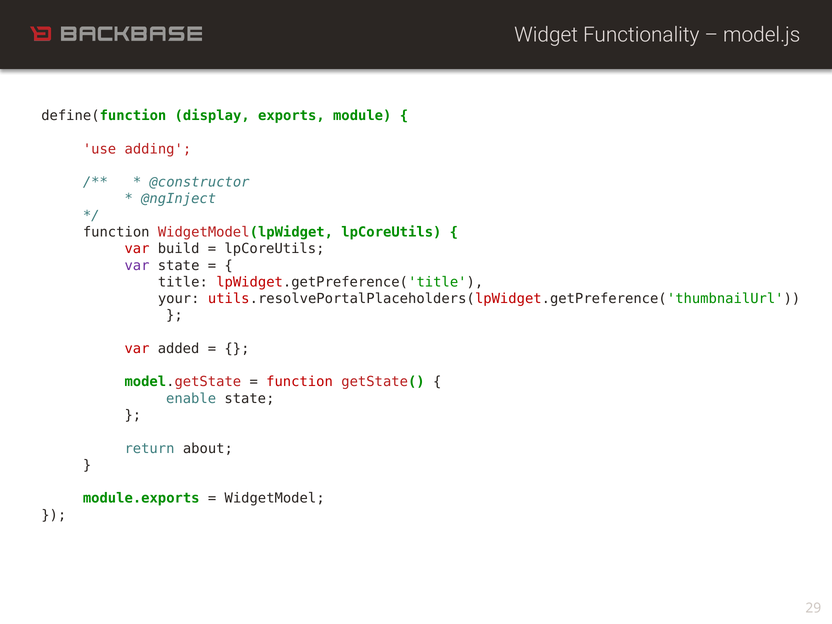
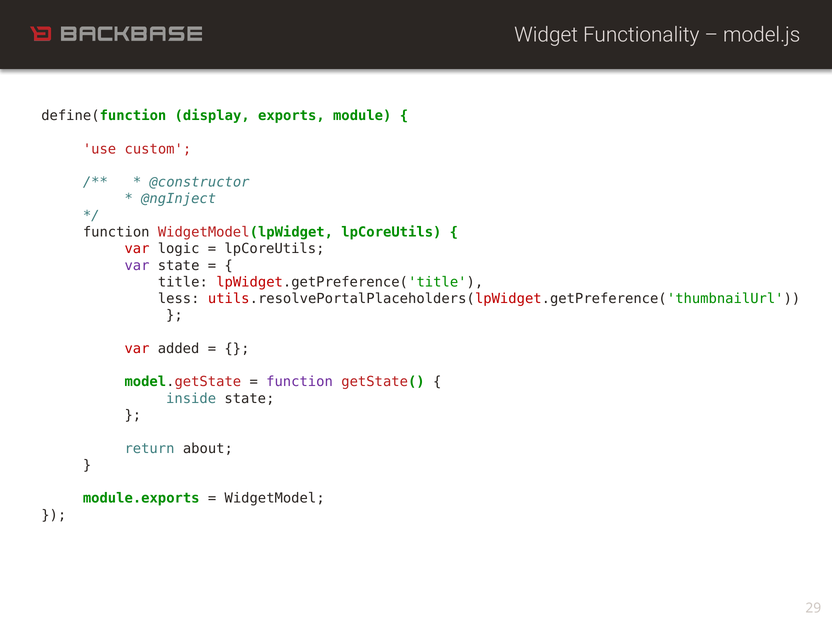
adding: adding -> custom (158, 149)
build: build -> logic (179, 249)
your: your -> less (179, 299)
function colour: red -> purple (300, 382)
enable: enable -> inside (191, 399)
